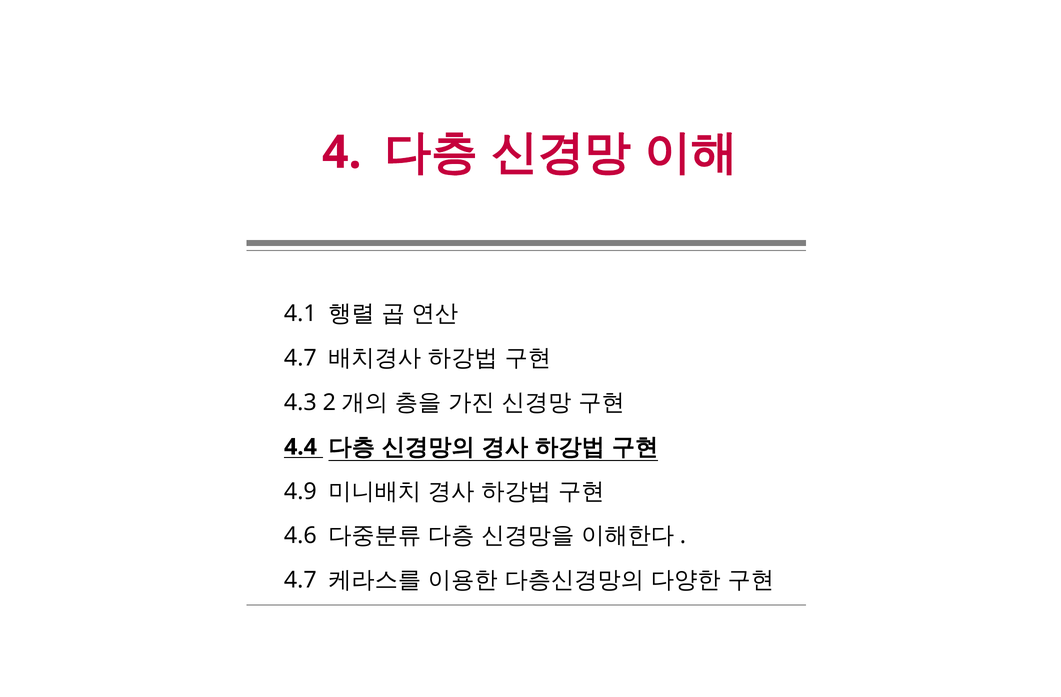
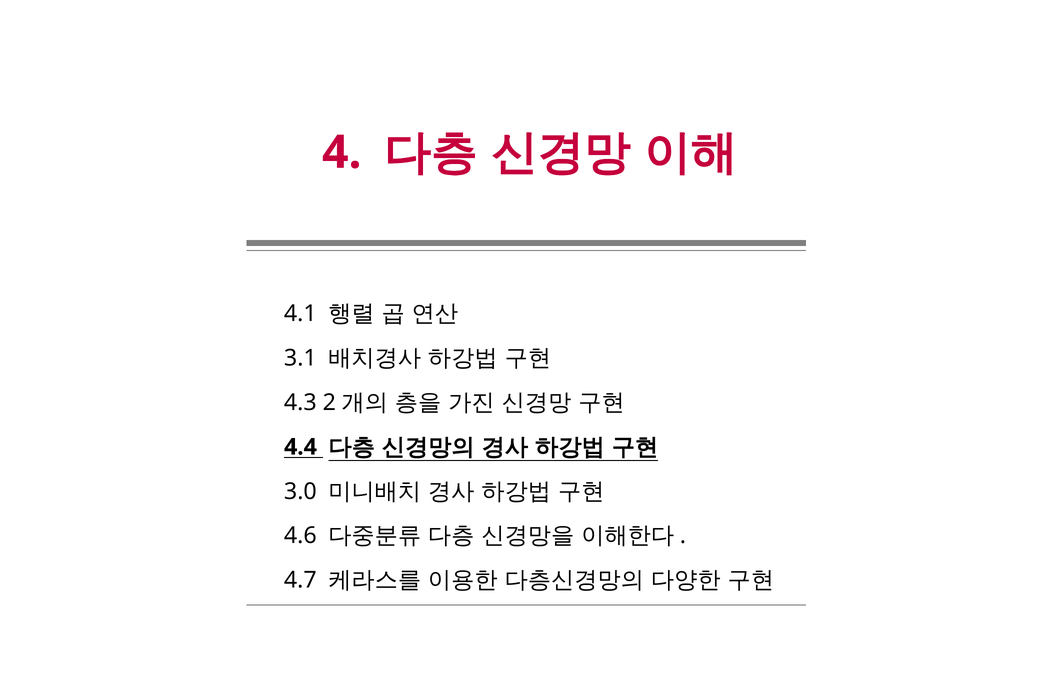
4.7: 4.7 -> 3.1 (300, 358)
4.9: 4.9 -> 3.0 (300, 491)
